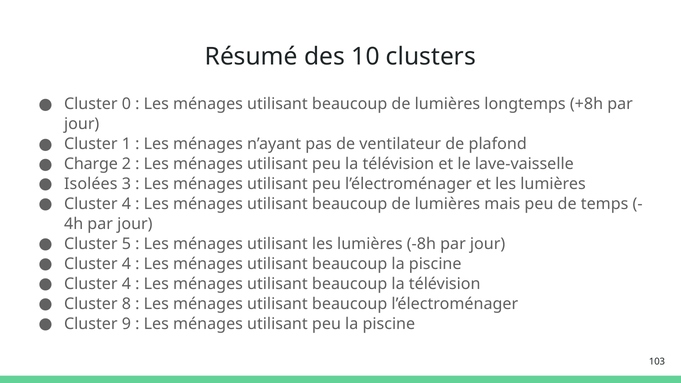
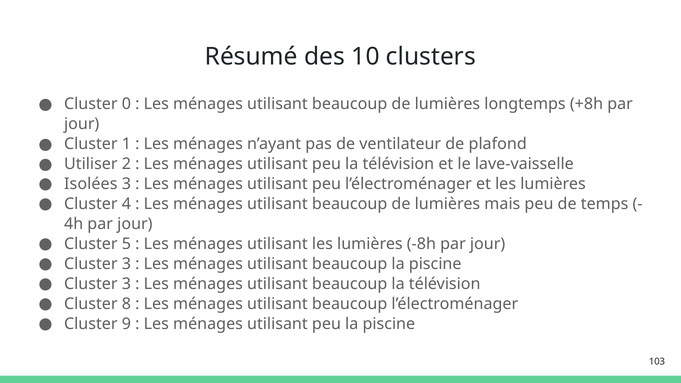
Charge: Charge -> Utiliser (91, 164)
4: 4 -> 3 (126, 264)
4: 4 -> 3 (126, 284)
